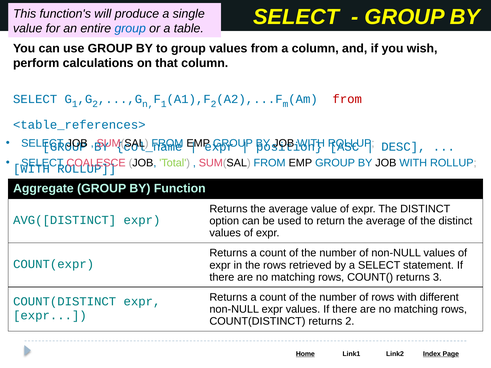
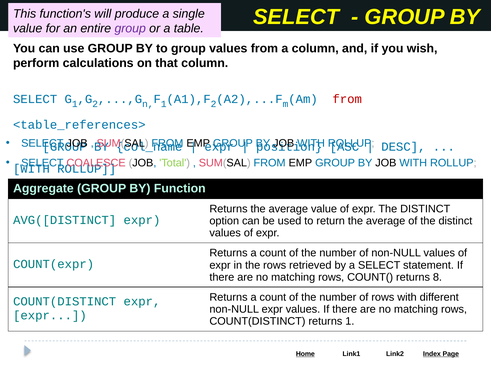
group colour: blue -> purple (130, 28)
3: 3 -> 8 (437, 277)
returns 2: 2 -> 1 (350, 322)
